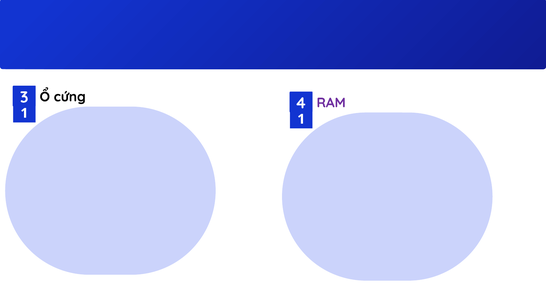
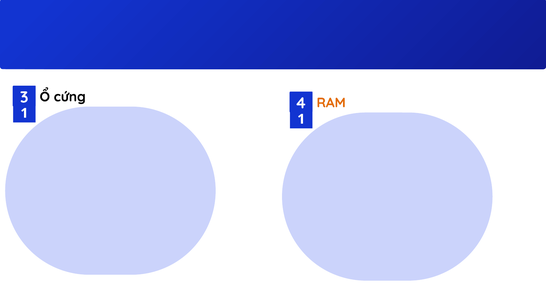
RAM colour: purple -> orange (331, 103)
